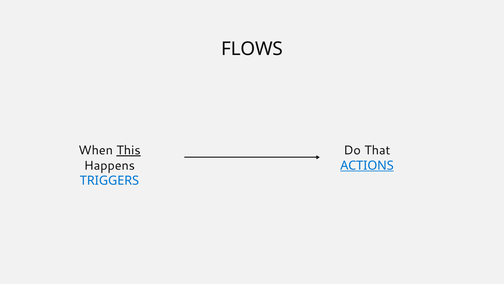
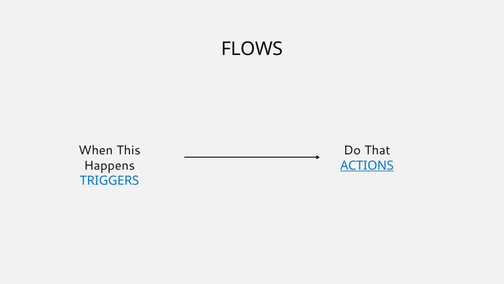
This underline: present -> none (128, 150)
